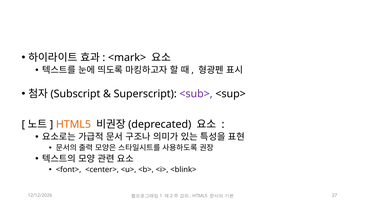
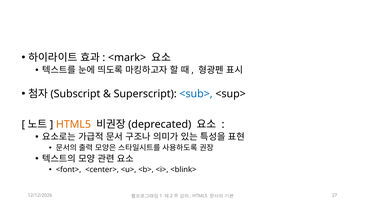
<sub> colour: purple -> blue (196, 94)
